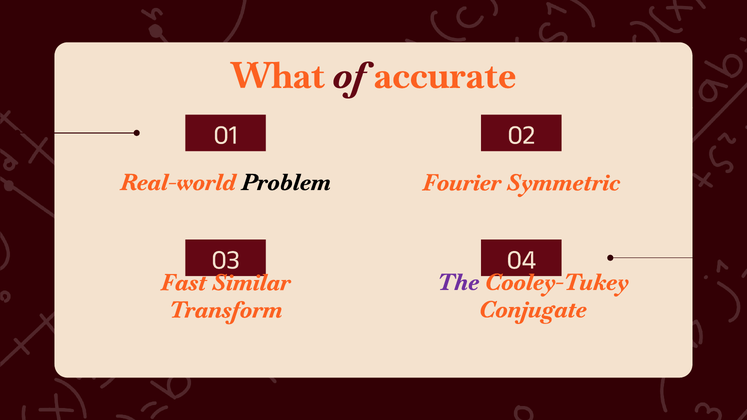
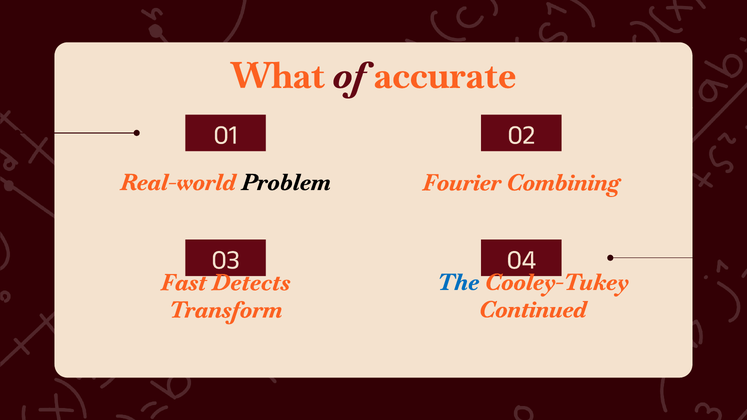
Symmetric: Symmetric -> Combining (563, 183)
The colour: purple -> blue (458, 283)
Similar: Similar -> Detects (251, 283)
Conjugate: Conjugate -> Continued (533, 310)
